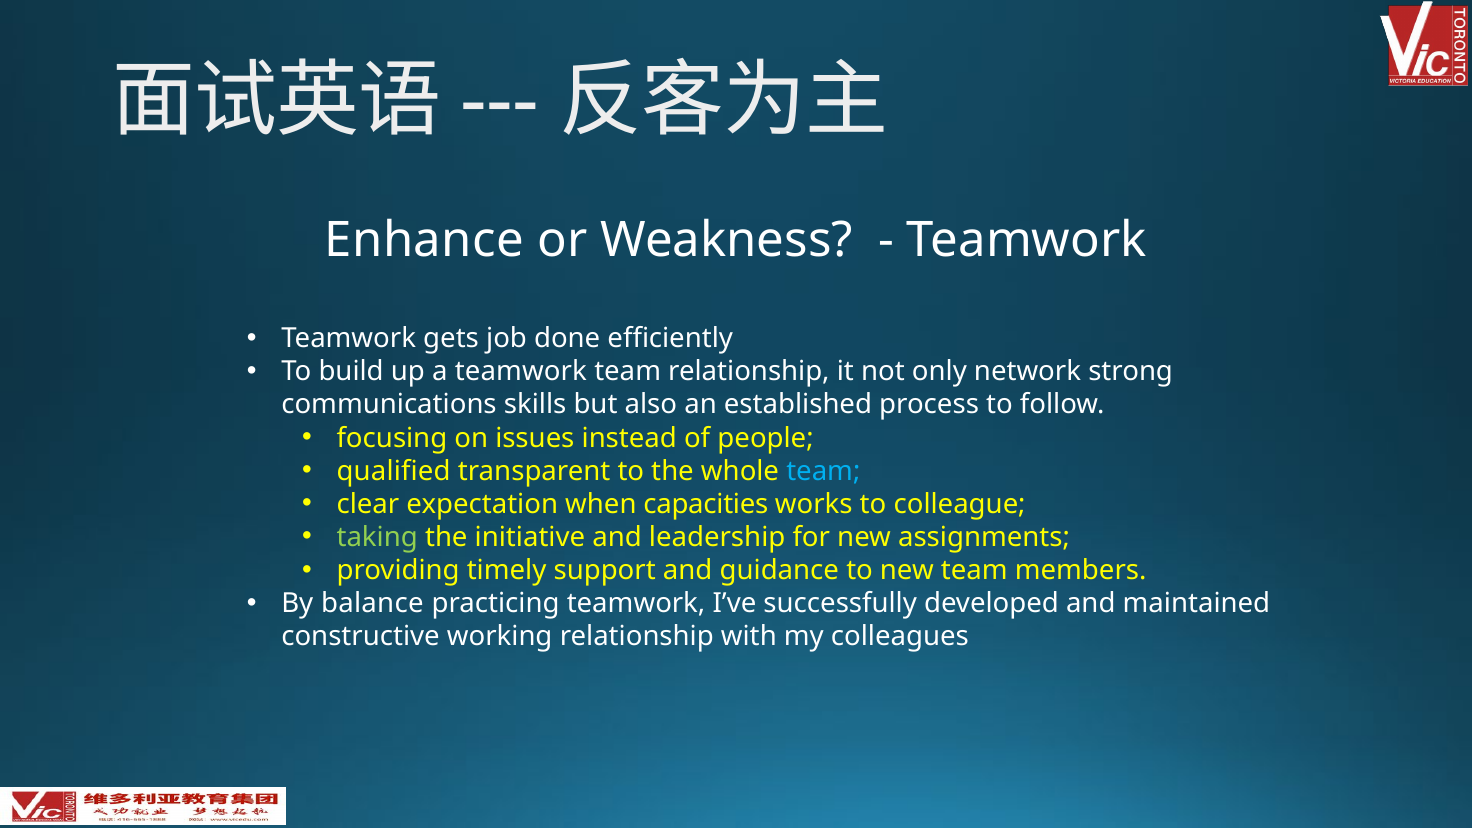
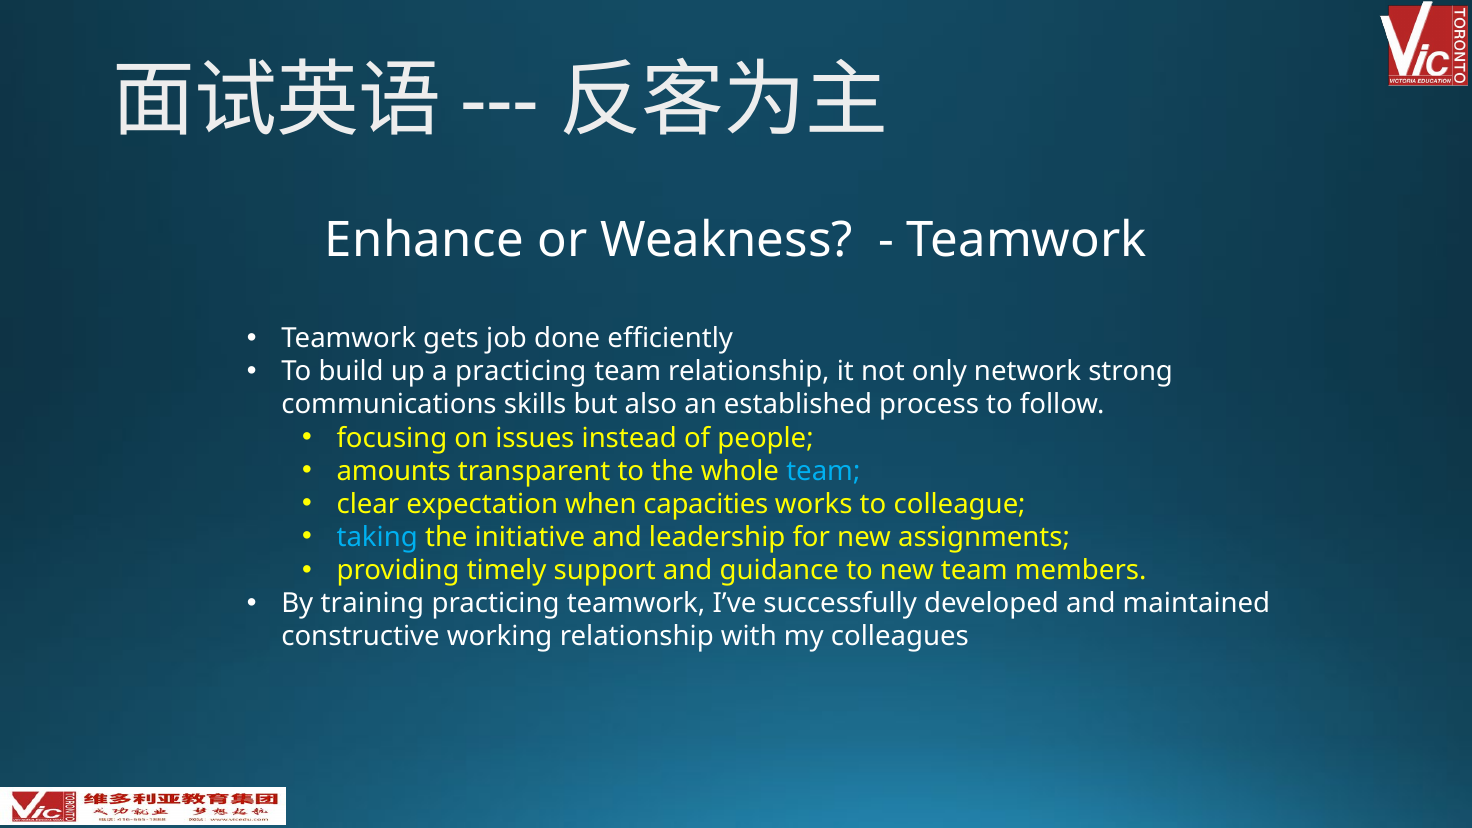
a teamwork: teamwork -> practicing (521, 372)
qualified: qualified -> amounts (394, 471)
taking colour: light green -> light blue (377, 537)
balance: balance -> training (372, 604)
